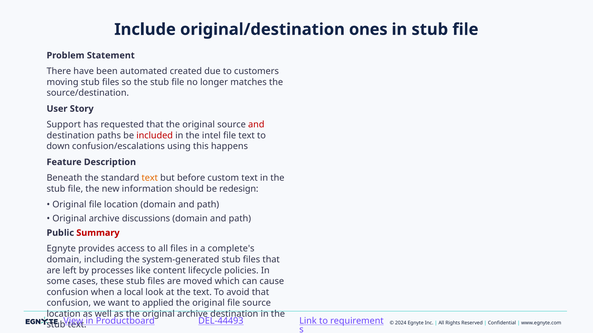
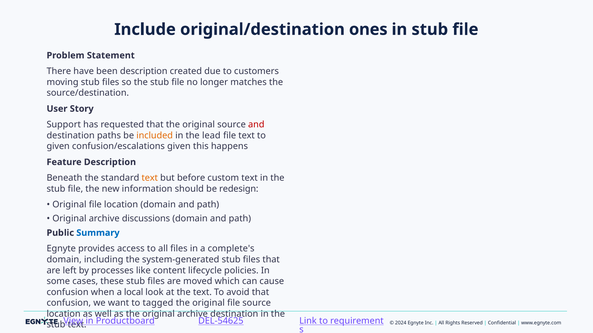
been automated: automated -> description (144, 71)
included colour: red -> orange (155, 136)
intel: intel -> lead (211, 136)
down: down -> given (58, 147)
confusion/escalations using: using -> given (179, 147)
Summary colour: red -> blue (98, 233)
applied: applied -> tagged (158, 303)
DEL-44493: DEL-44493 -> DEL-54625 (221, 321)
